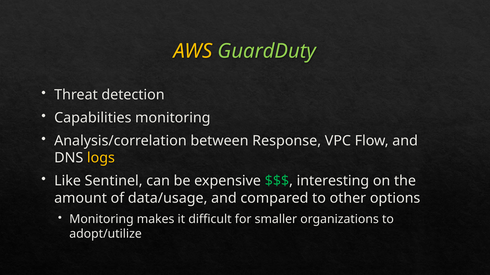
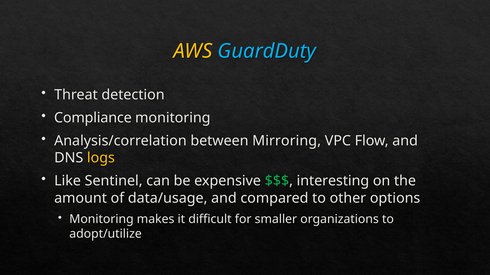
GuardDuty colour: light green -> light blue (267, 51)
Capabilities: Capabilities -> Compliance (93, 118)
Response: Response -> Mirroring (287, 141)
